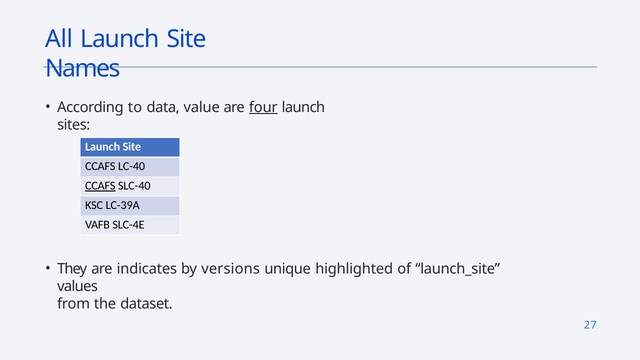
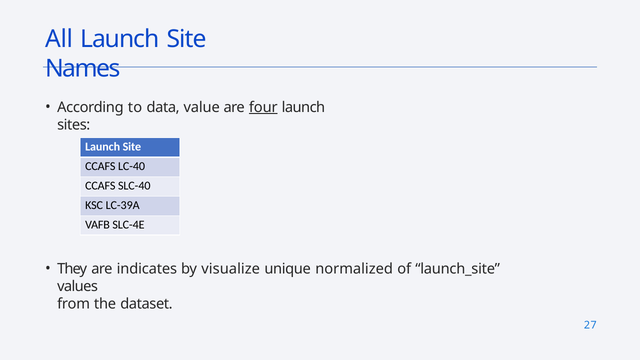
CCAFS underline: present -> none (100, 186)
versions: versions -> visualize (231, 269)
highlighted: highlighted -> normalized (354, 269)
